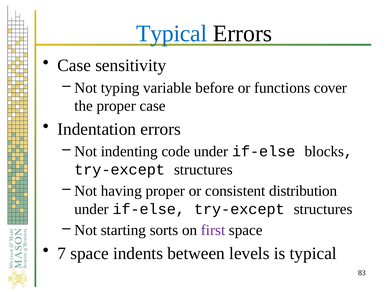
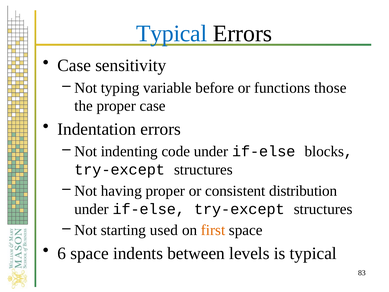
cover: cover -> those (330, 88)
sorts: sorts -> used (164, 230)
first colour: purple -> orange (213, 230)
7: 7 -> 6 (62, 253)
